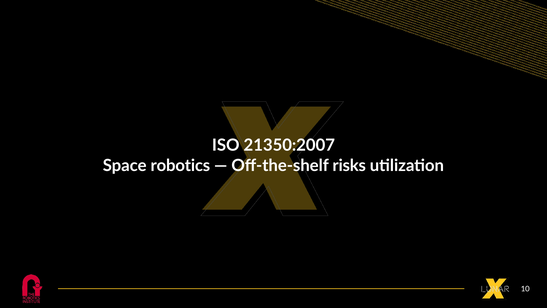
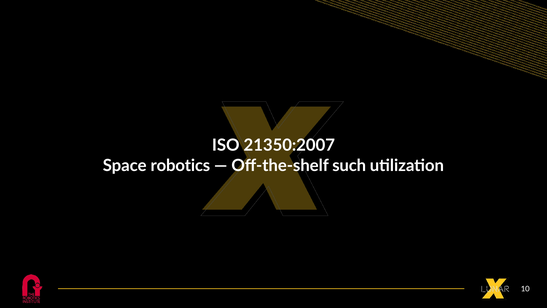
risks: risks -> such (349, 165)
